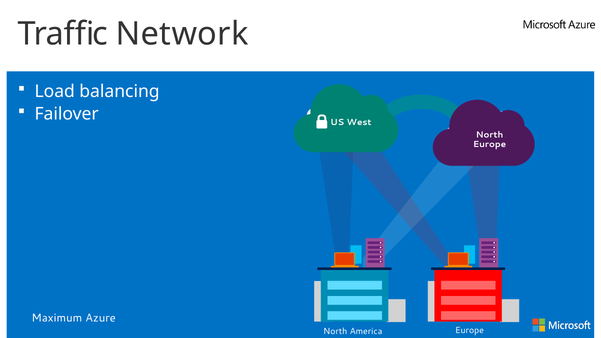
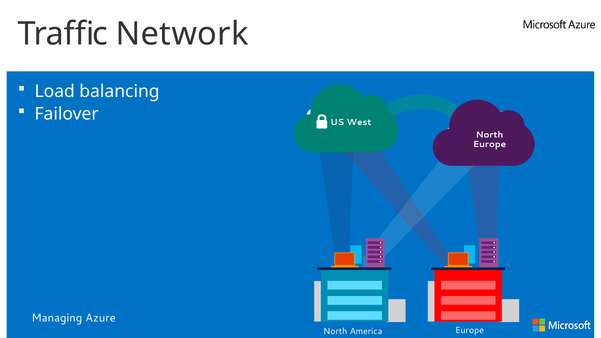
Maximum: Maximum -> Managing (57, 318)
